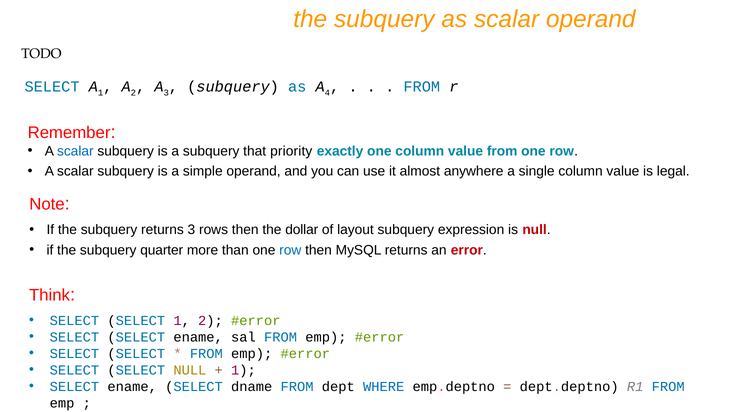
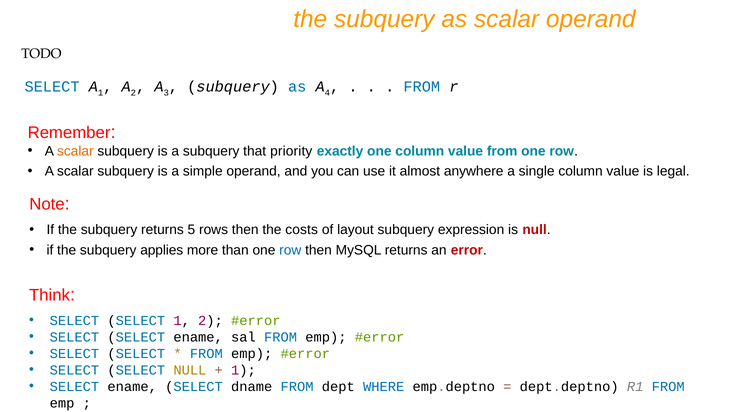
scalar colour: blue -> orange (75, 151)
returns 3: 3 -> 5 (191, 230)
dollar: dollar -> costs (302, 230)
quarter: quarter -> applies (162, 250)
